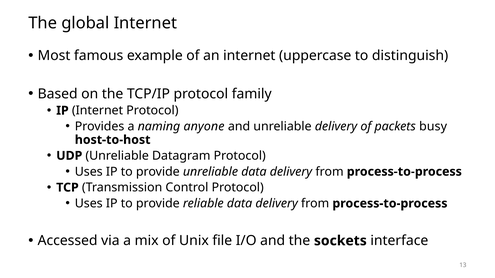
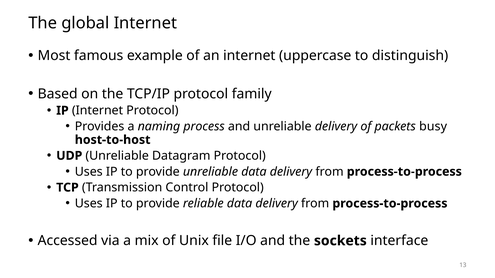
anyone: anyone -> process (204, 127)
